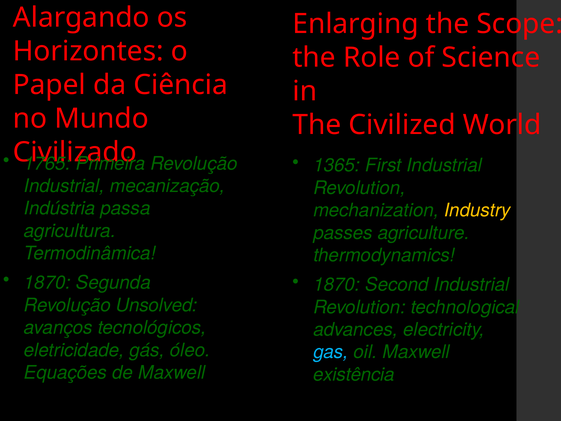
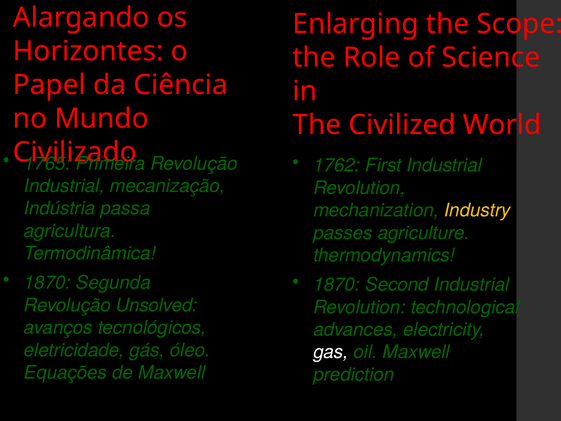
1365: 1365 -> 1762 (337, 165)
gas colour: light blue -> white (331, 352)
existência: existência -> prediction (354, 374)
